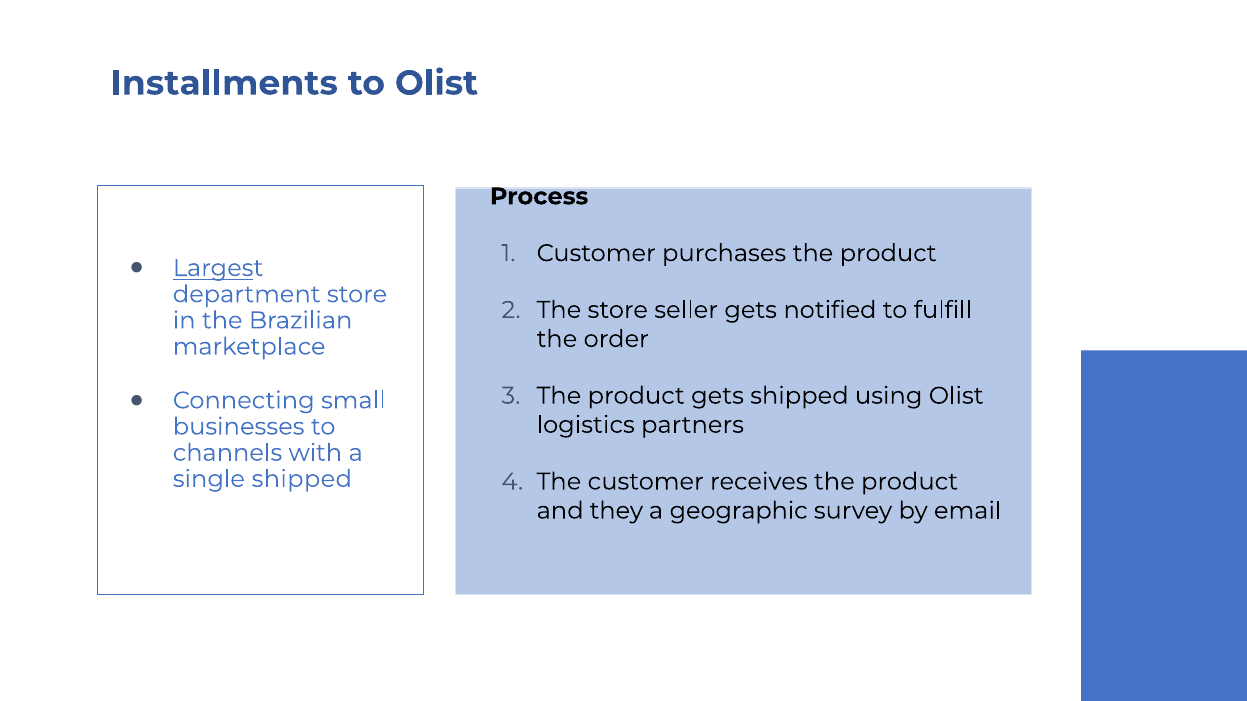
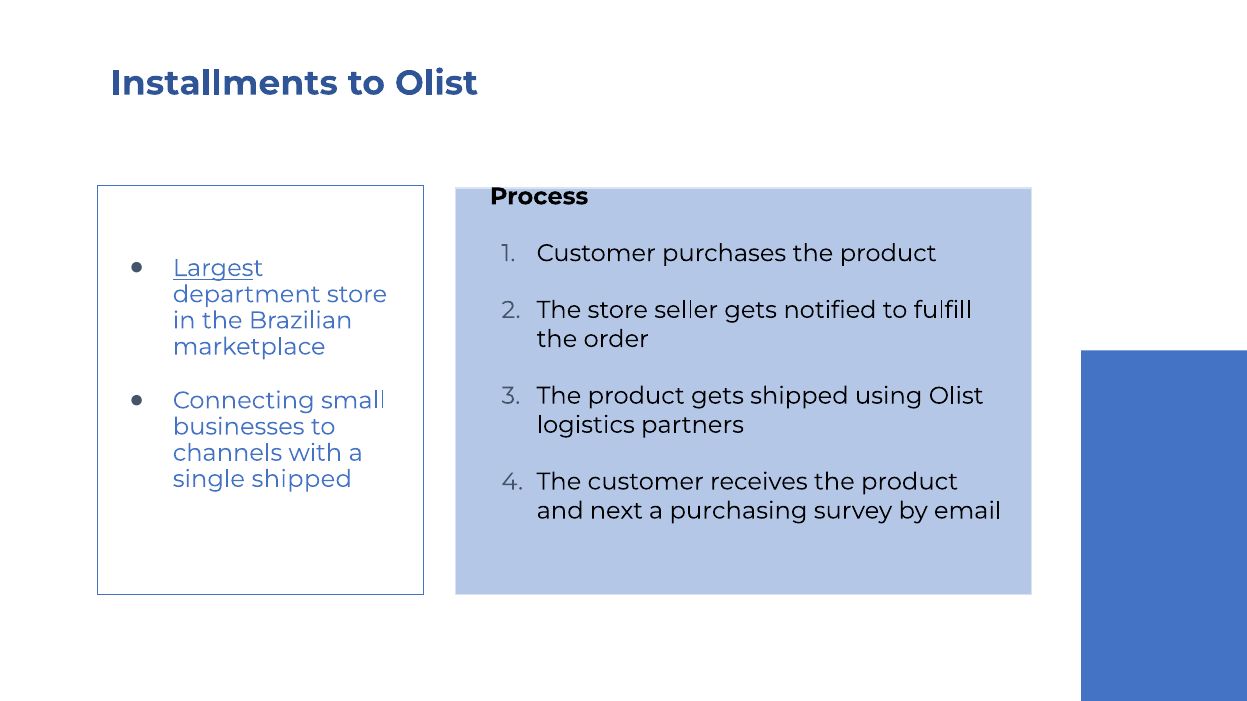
they: they -> next (616, 511)
geographic: geographic -> purchasing (739, 511)
